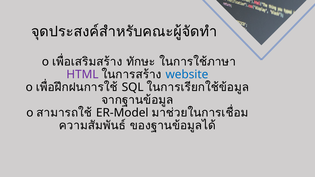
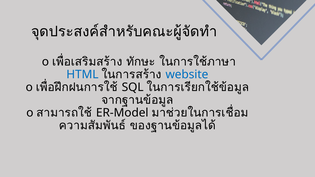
HTML colour: purple -> blue (82, 75)
